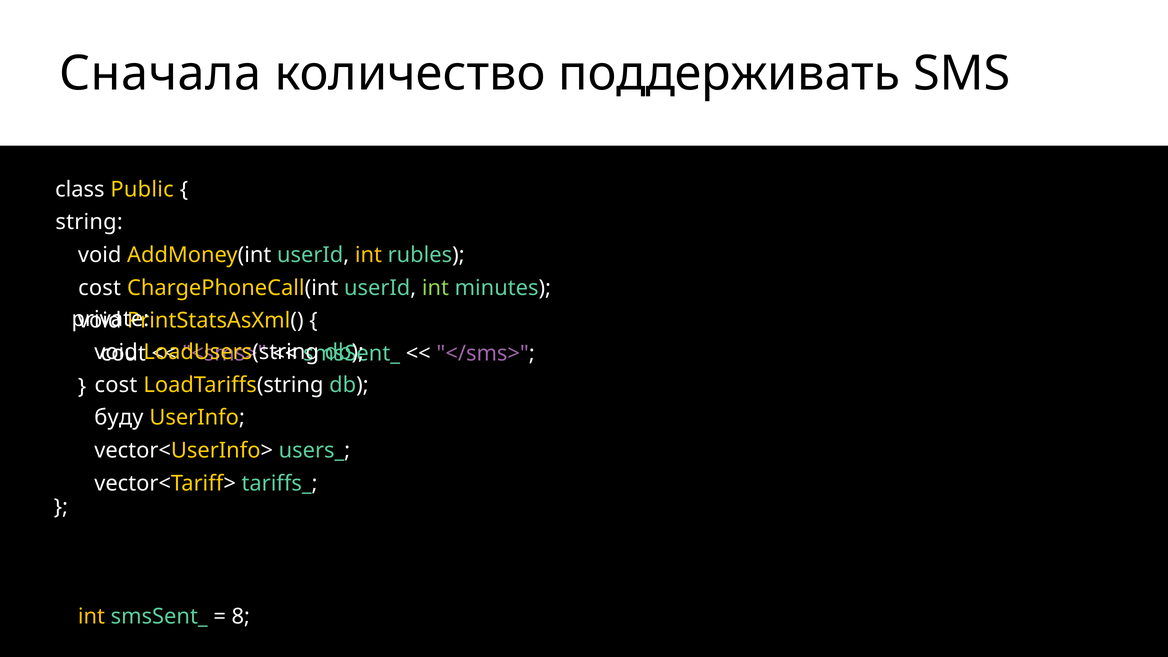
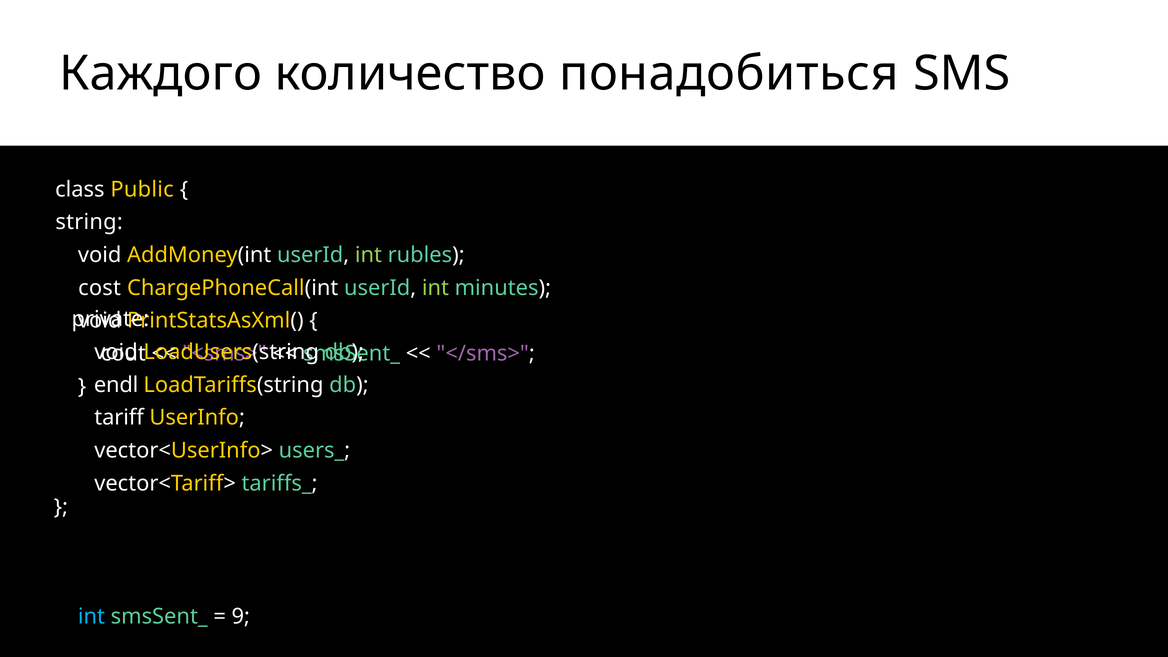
Сначала: Сначала -> Каждого (161, 74)
поддерживать: поддерживать -> понадобиться (729, 74)
int colour: yellow -> light green (368, 255)
cost: cost -> endl (116, 385)
буду: буду -> tariff (119, 418)
int colour: yellow -> light blue (91, 616)
8: 8 -> 9 (241, 616)
